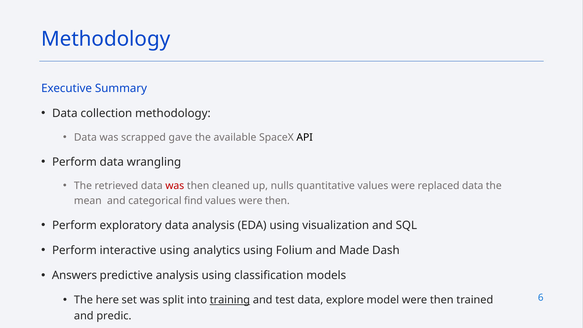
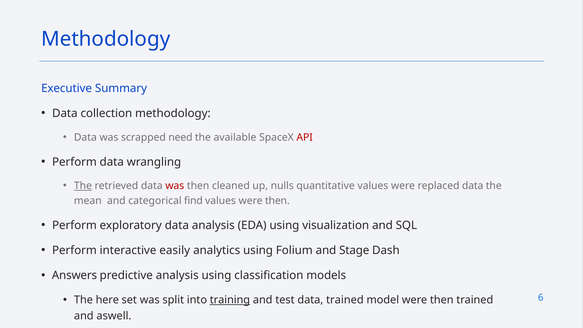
gave: gave -> need (180, 137)
API colour: black -> red (305, 137)
The underline: none -> present (83, 186)
interactive using: using -> easily (175, 250)
Made: Made -> Stage (354, 250)
data explore: explore -> trained (345, 300)
predic: predic -> aswell (114, 316)
